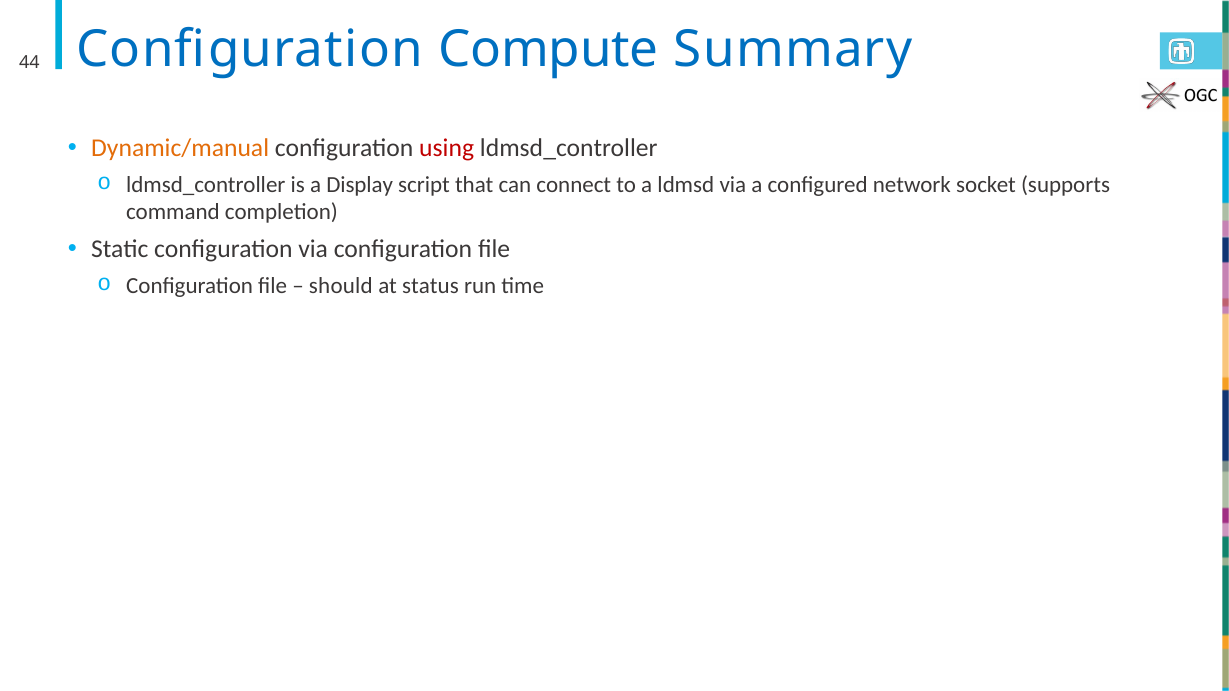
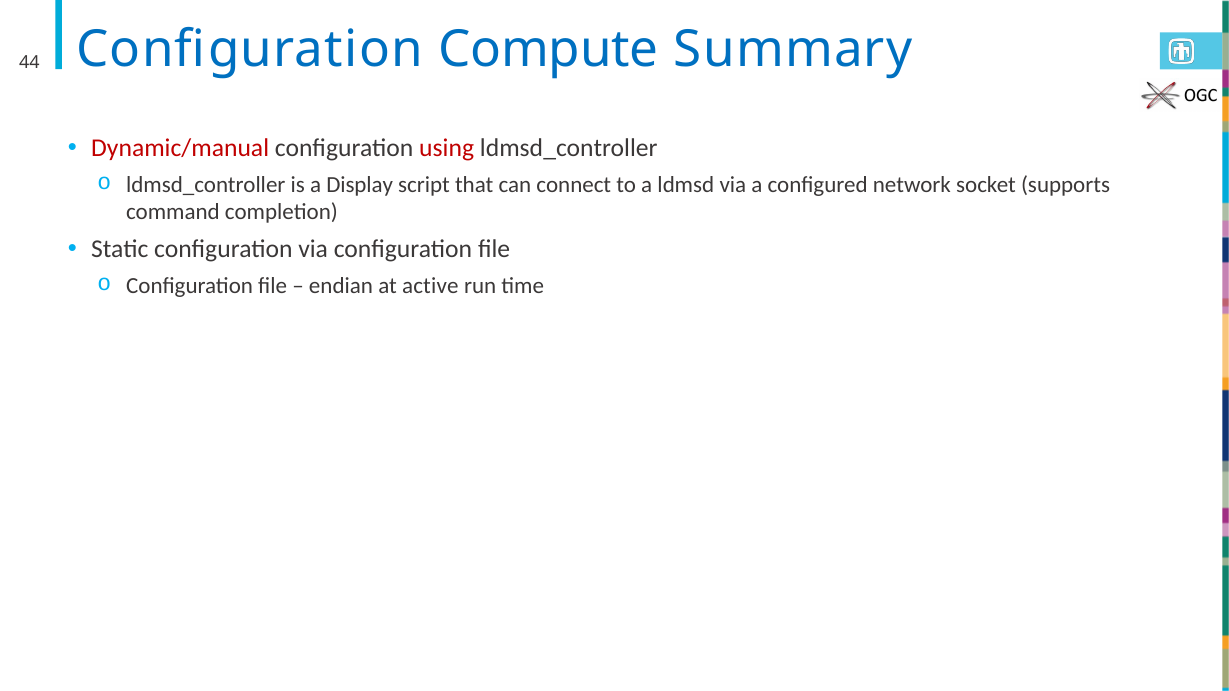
Dynamic/manual colour: orange -> red (180, 148)
should: should -> endian (341, 286)
status: status -> active (430, 286)
